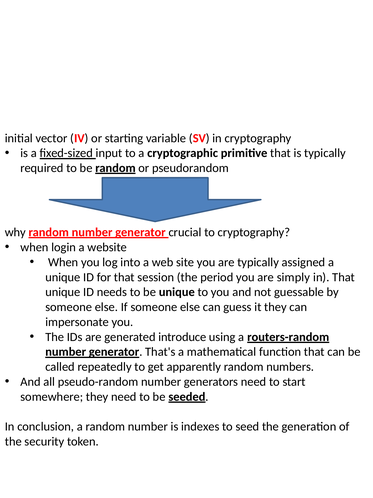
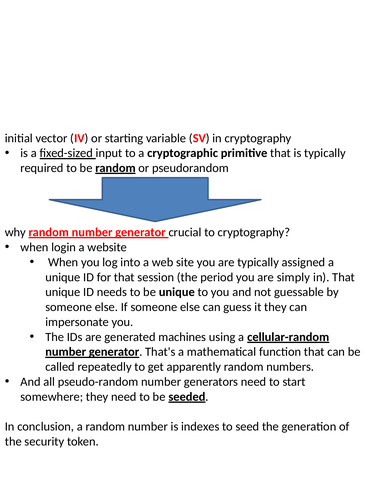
introduce: introduce -> machines (182, 336)
routers-random: routers-random -> cellular-random (288, 336)
